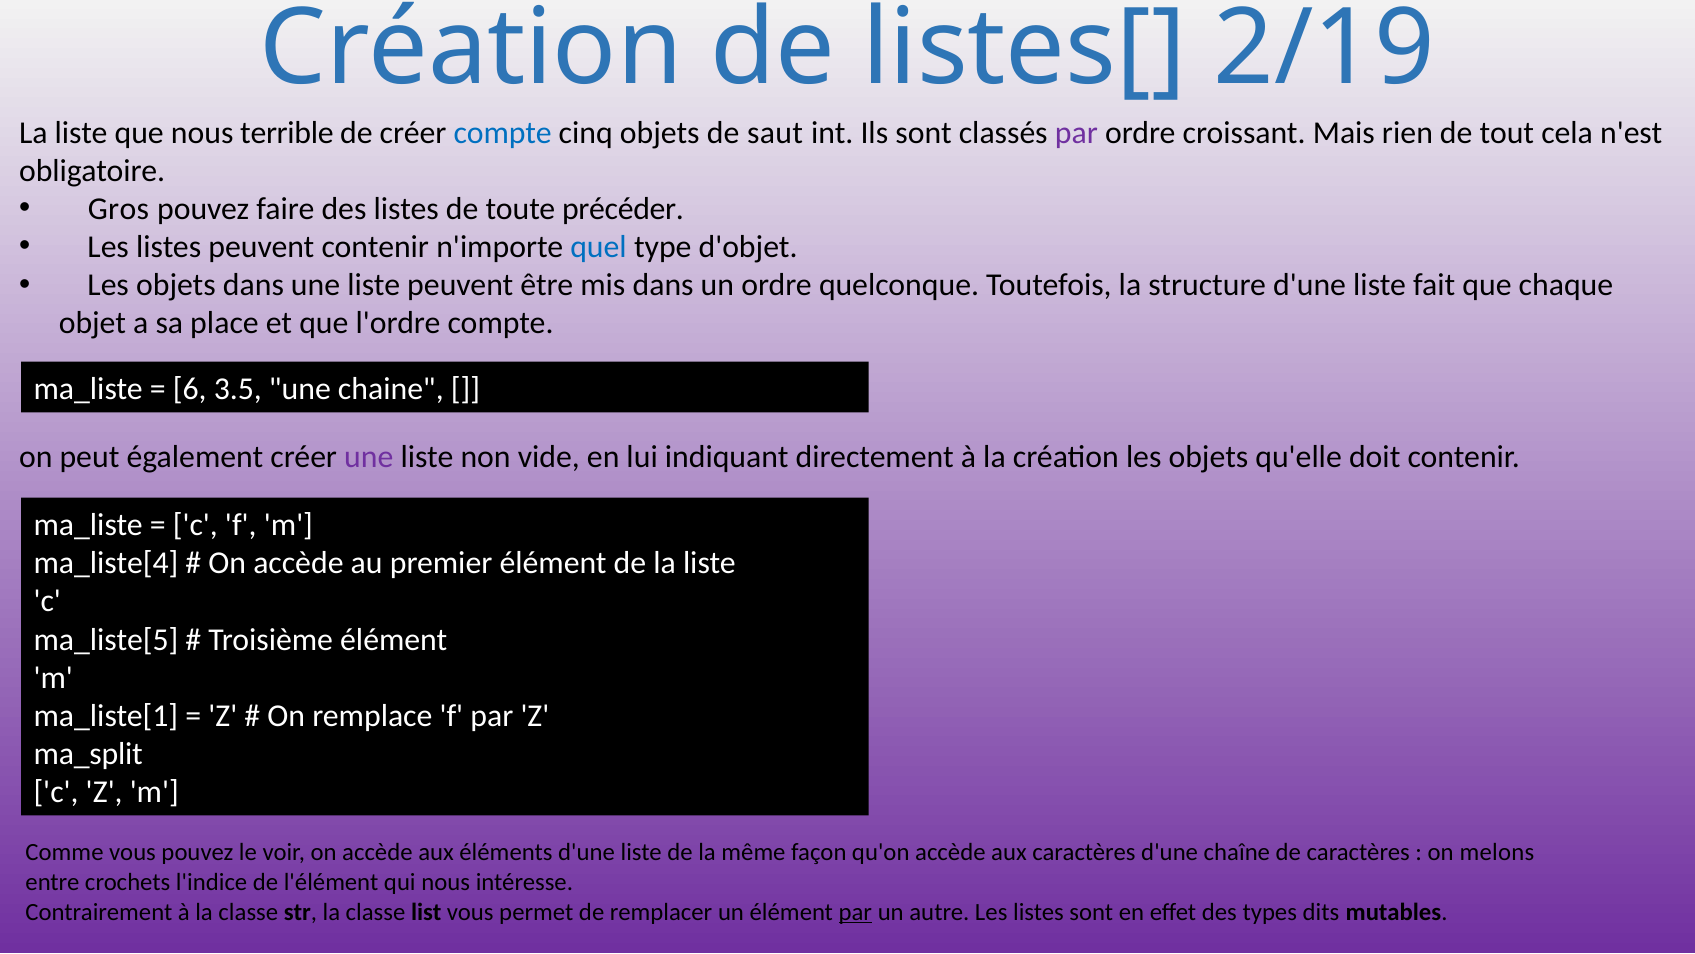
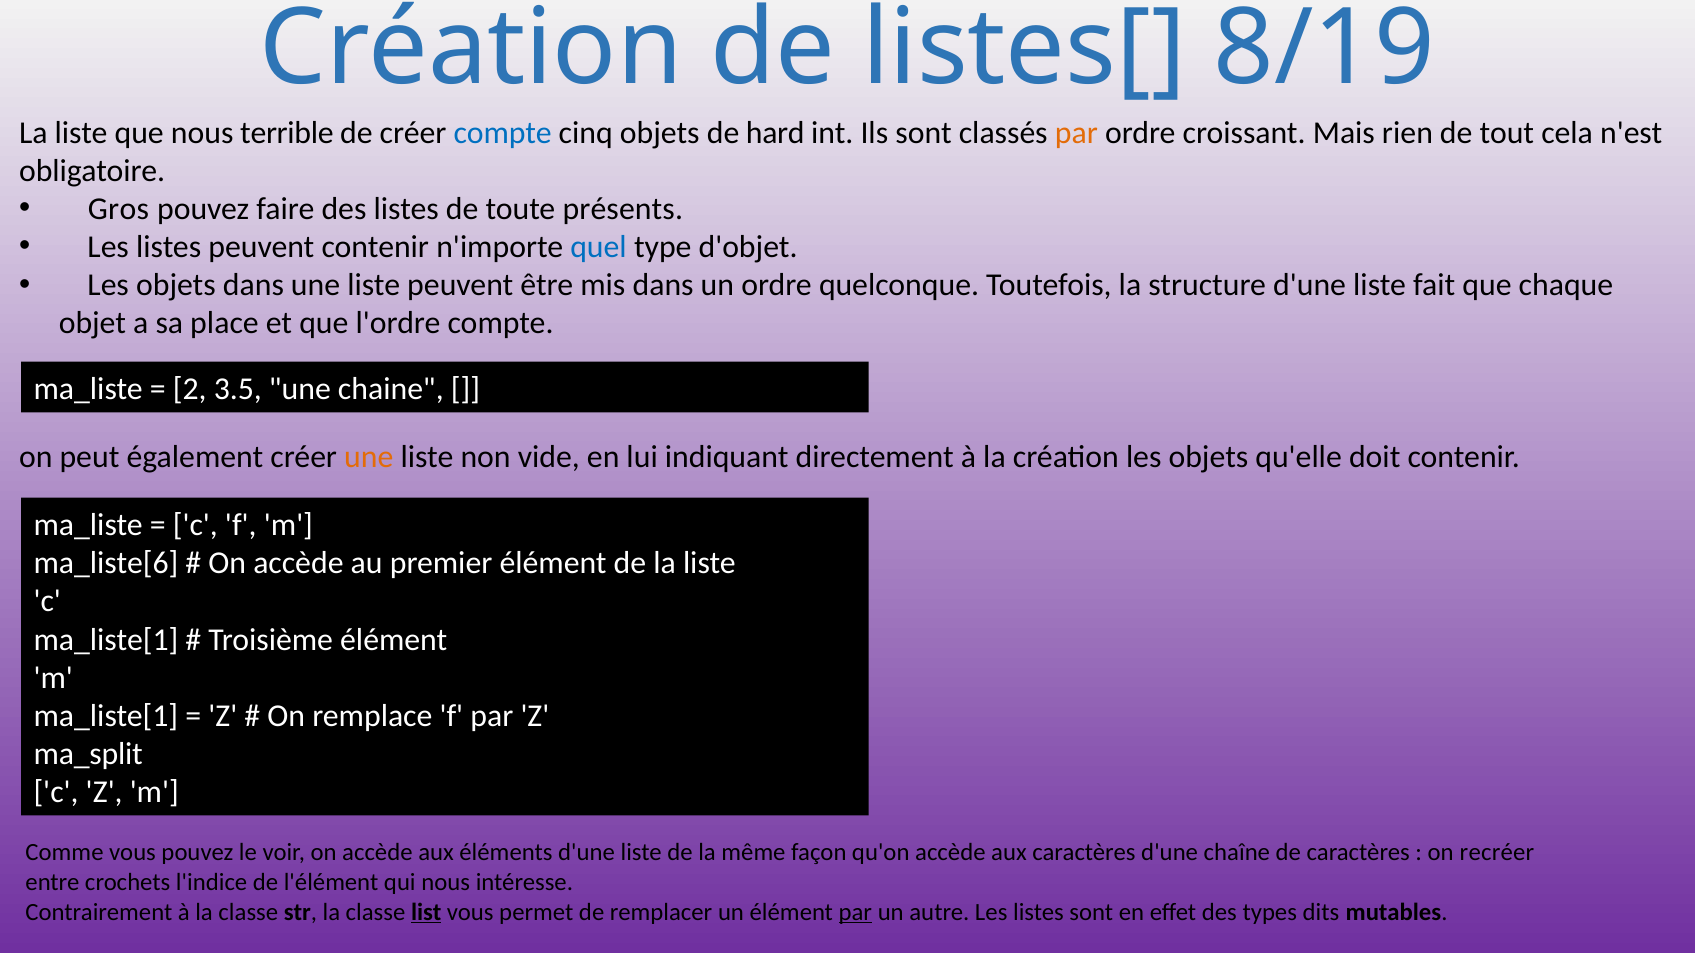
2/19: 2/19 -> 8/19 (1324, 49)
saut: saut -> hard (775, 133)
par colour: purple -> orange (1076, 133)
précéder: précéder -> présents (623, 209)
6: 6 -> 2 (190, 389)
une colour: purple -> orange (369, 457)
ma_liste[4: ma_liste[4 -> ma_liste[6 (106, 563)
ma_liste[5: ma_liste[5 -> ma_liste[1 (106, 639)
melons: melons -> recréer (1497, 852)
list underline: none -> present (426, 911)
